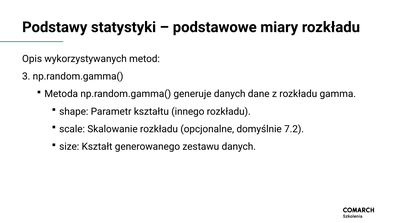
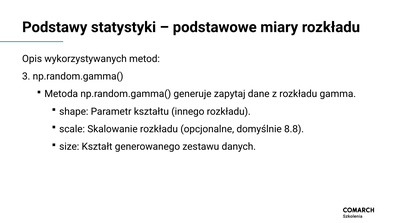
generuje danych: danych -> zapytaj (230, 94)
7.2: 7.2 -> 8.8 (294, 129)
